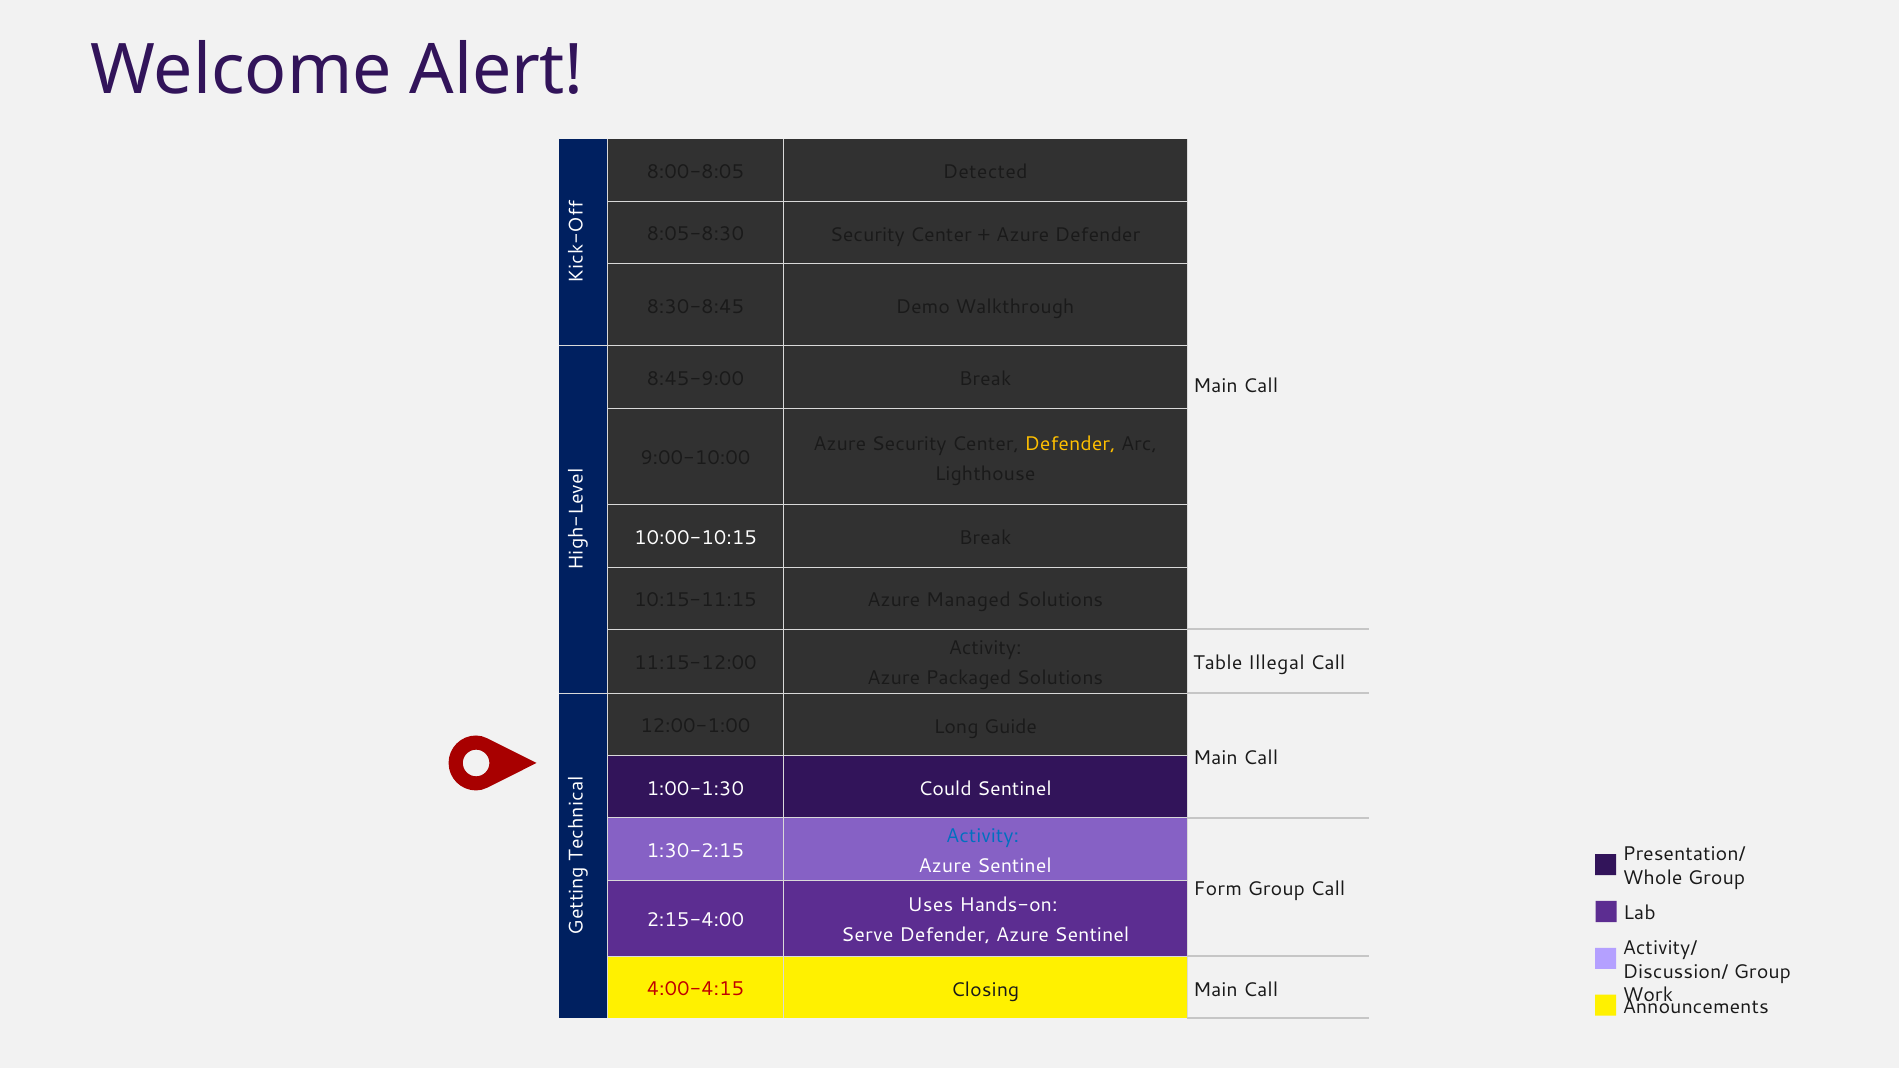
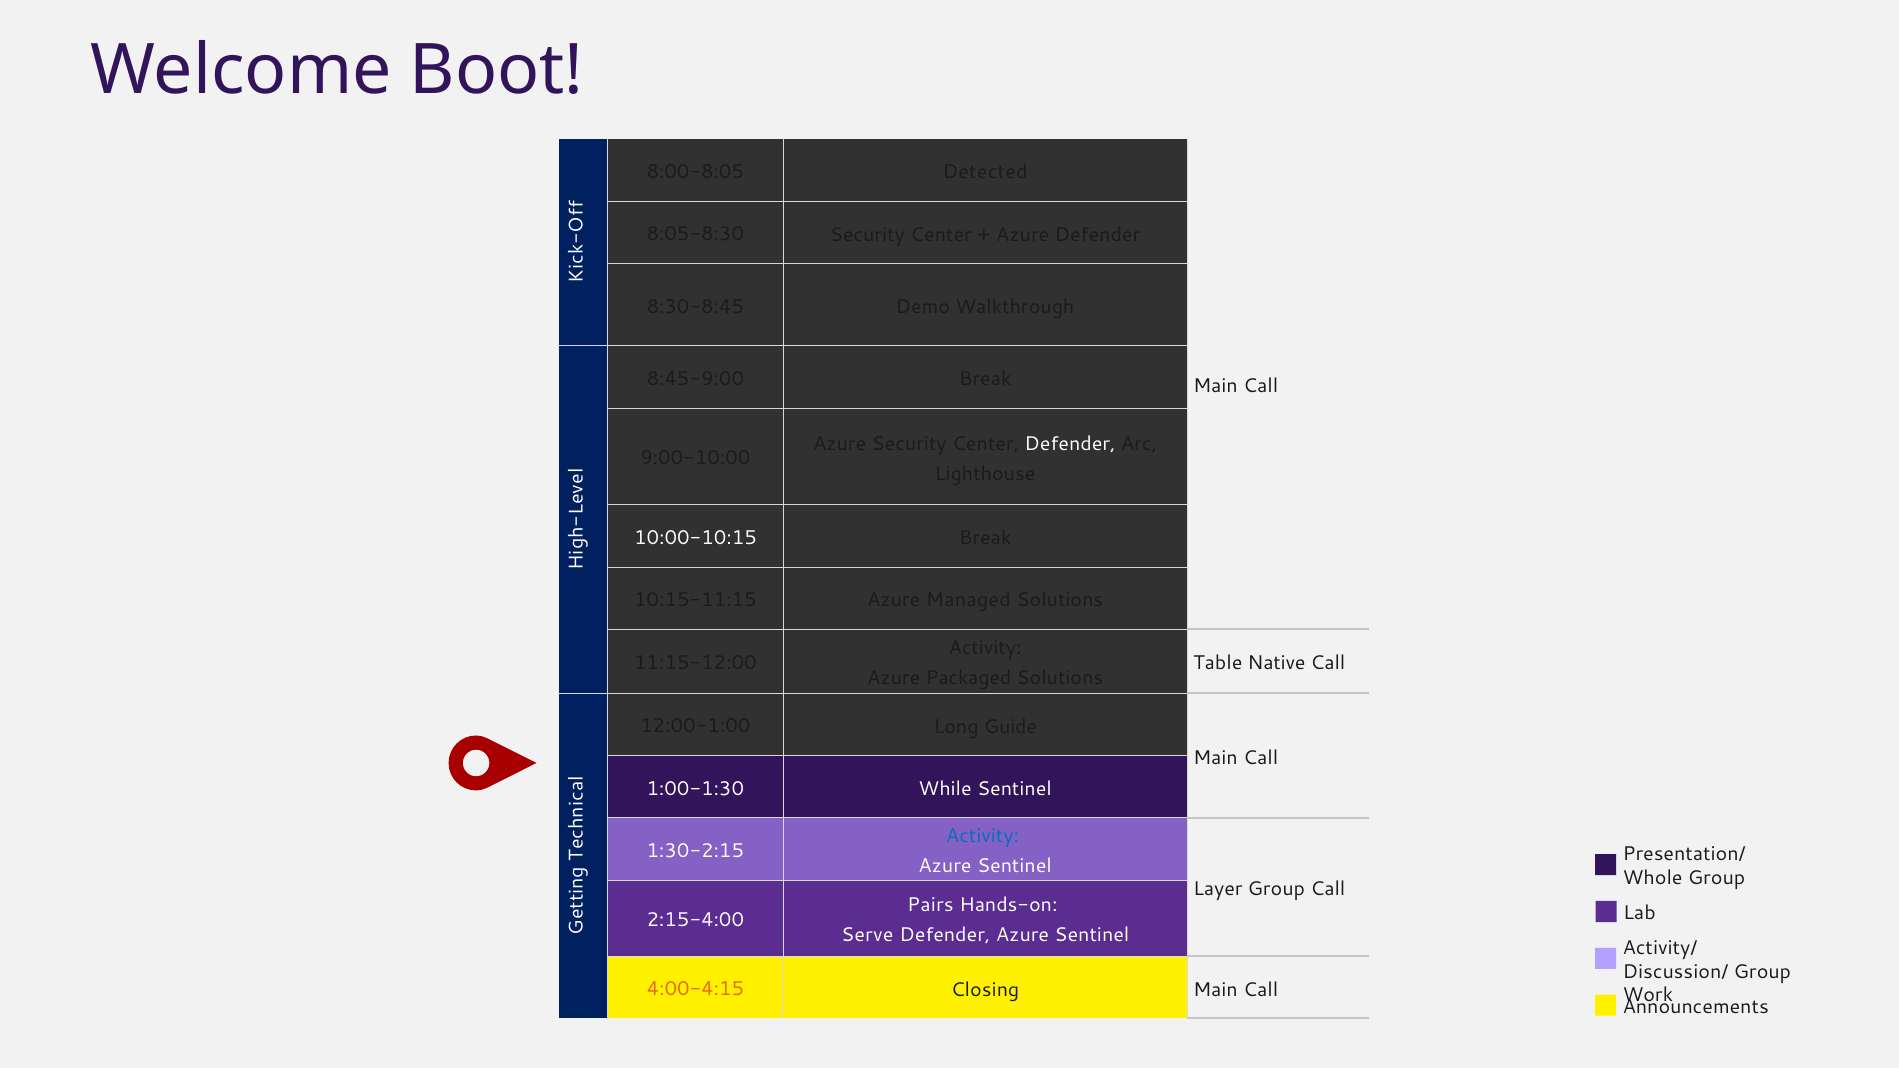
Alert: Alert -> Boot (497, 70)
Defender colour: yellow -> white (1070, 444)
Illegal: Illegal -> Native (1277, 663)
Could: Could -> While (945, 789)
Form: Form -> Layer (1218, 889)
Uses: Uses -> Pairs (930, 905)
4:00-4:15 colour: red -> orange (695, 989)
